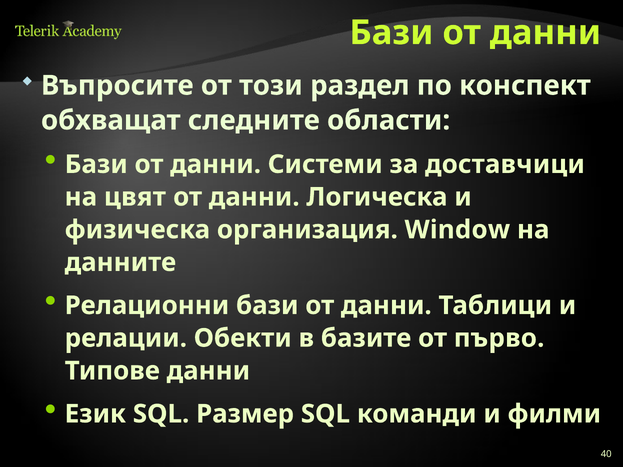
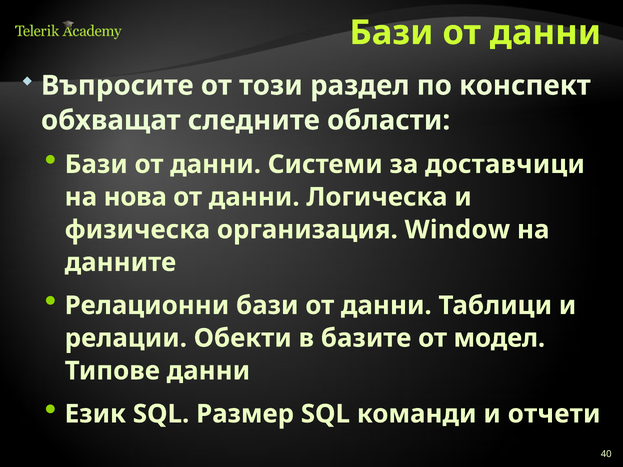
цвят: цвят -> нова (135, 197)
първо: първо -> модел (499, 338)
филми: филми -> отчети (554, 414)
